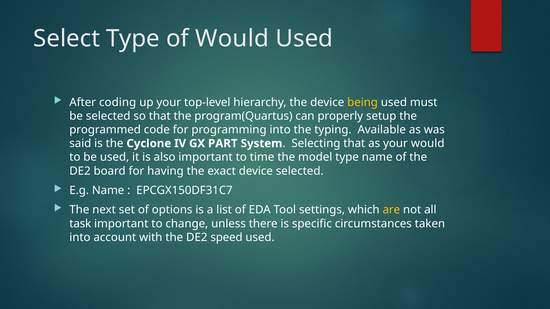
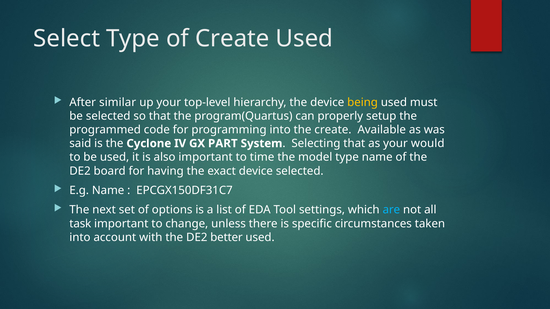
of Would: Would -> Create (232, 39)
coding: coding -> similar (118, 102)
the typing: typing -> create (333, 130)
are colour: yellow -> light blue (391, 210)
speed: speed -> better (227, 238)
